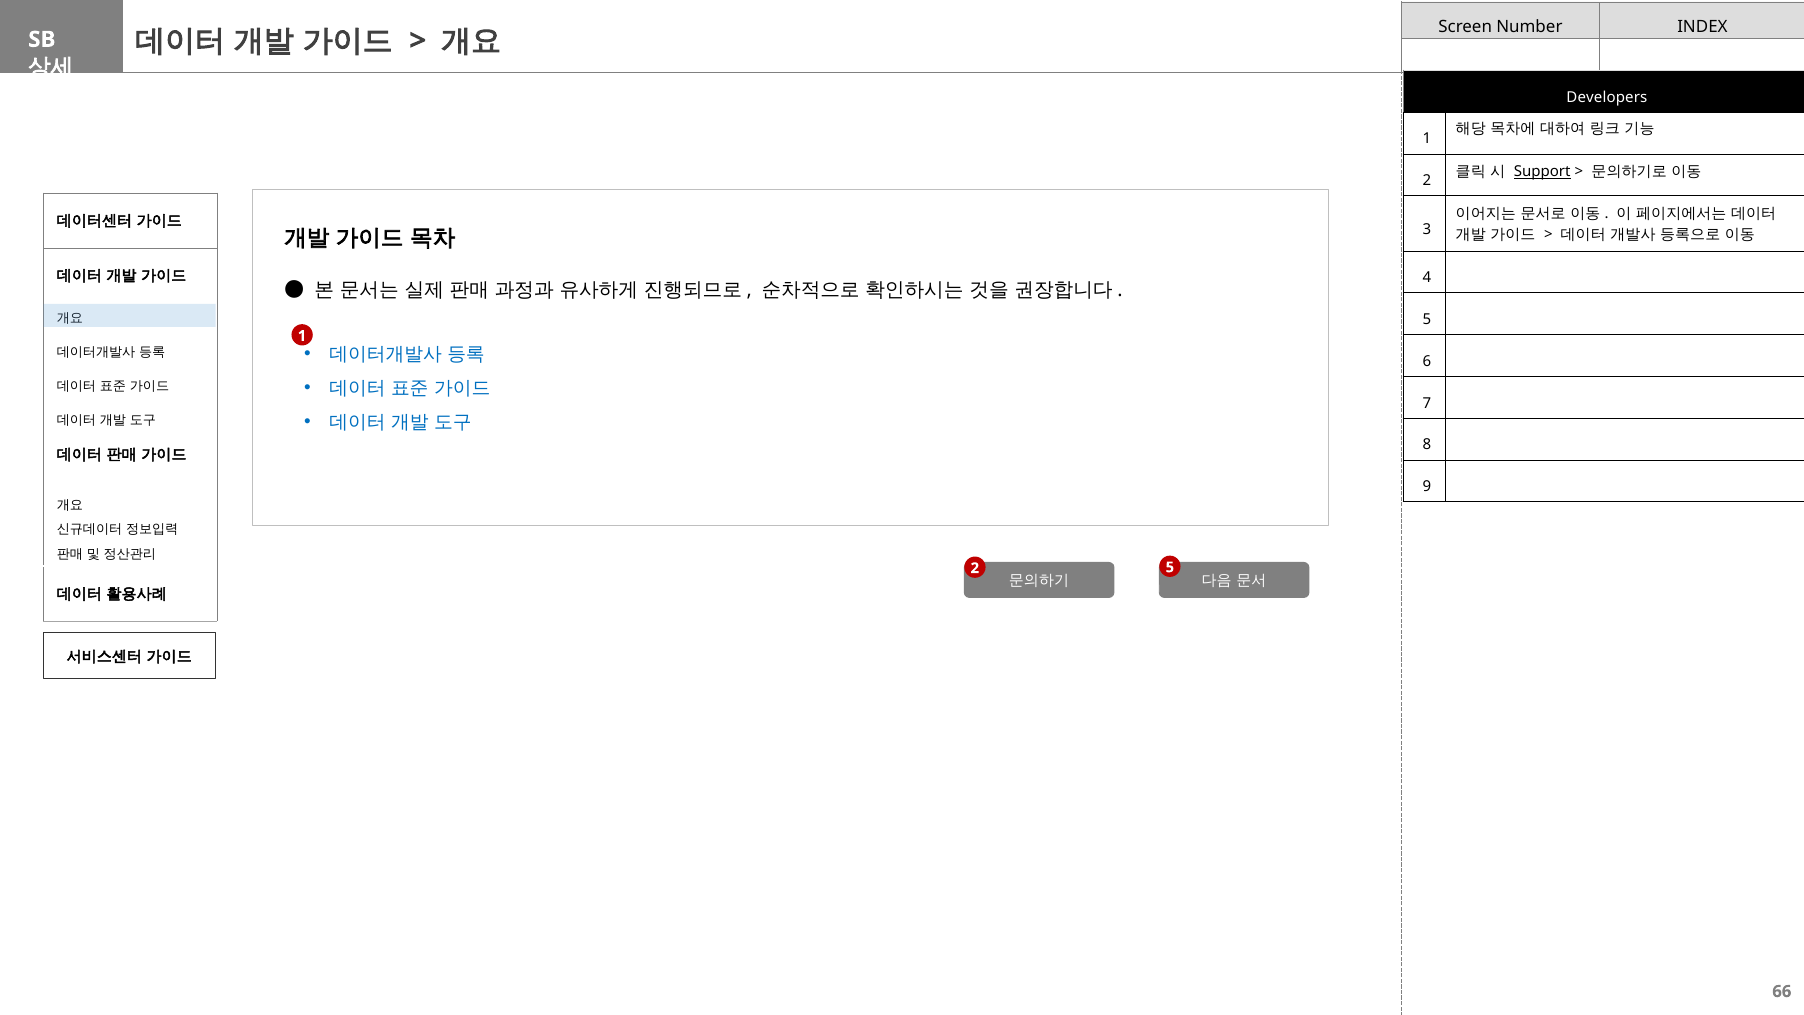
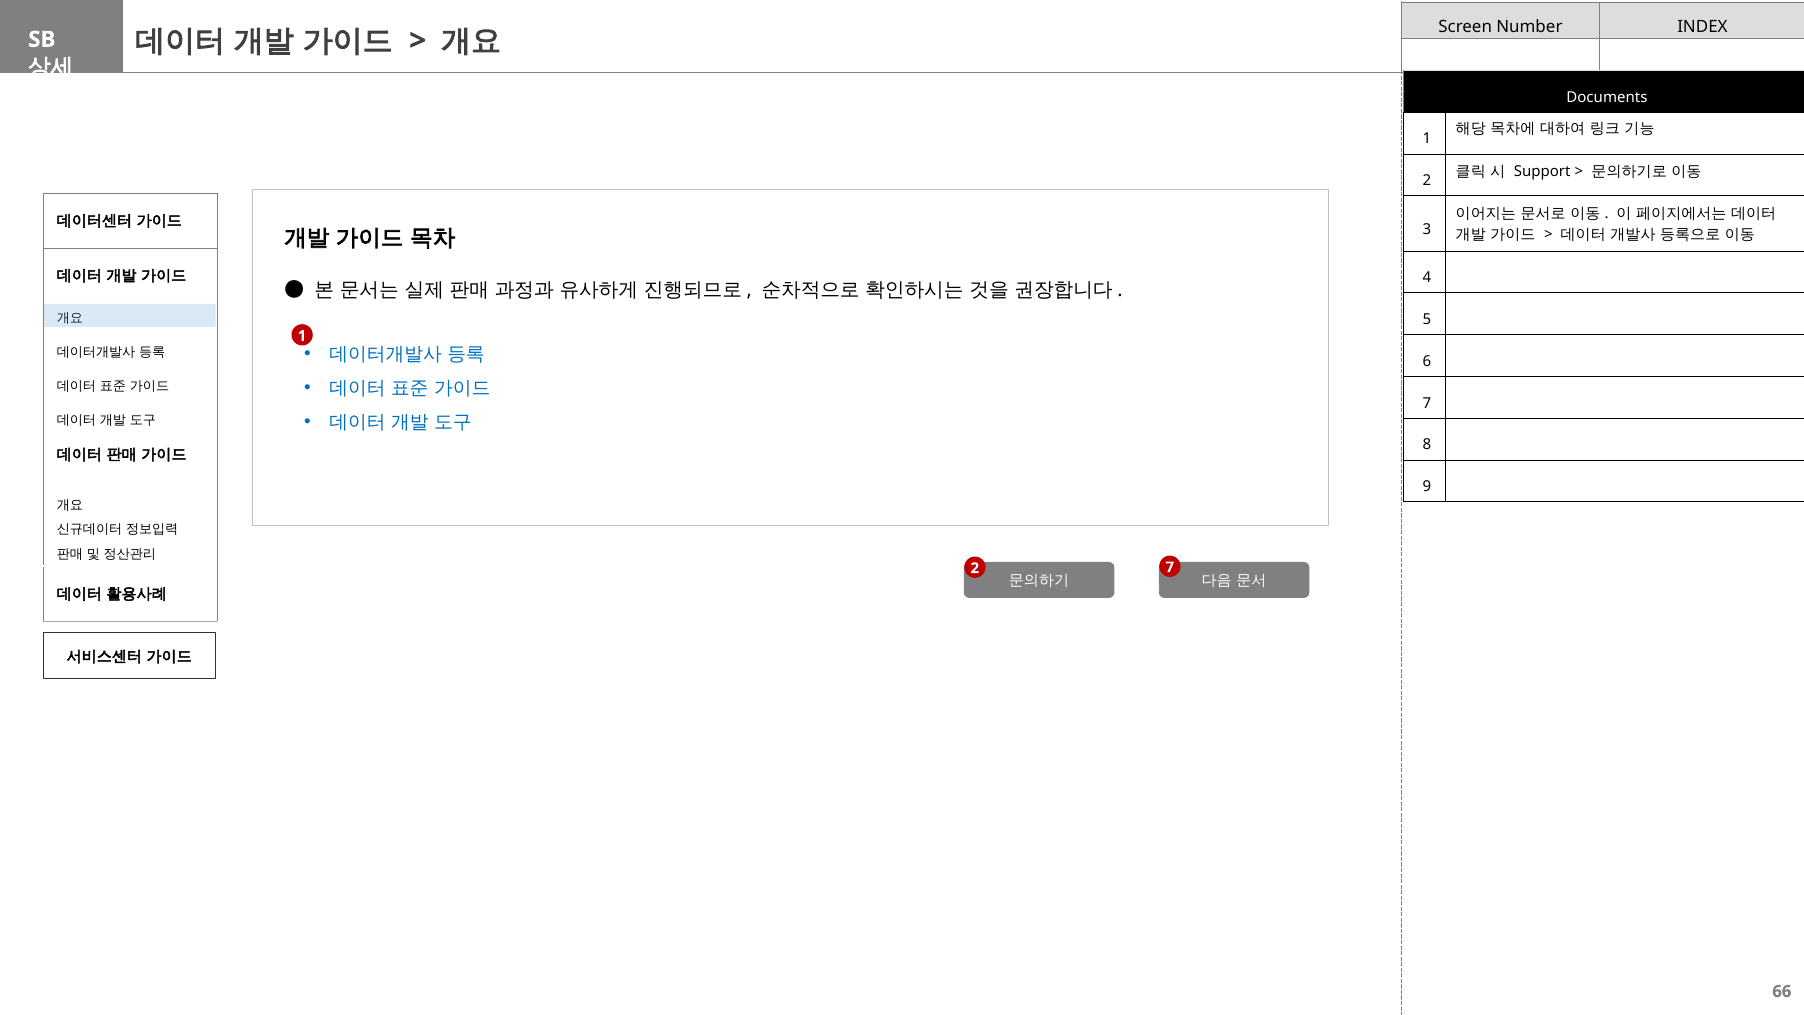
Developers: Developers -> Documents (1607, 97)
Support underline: present -> none (1542, 172)
2 5: 5 -> 7 (1170, 567)
